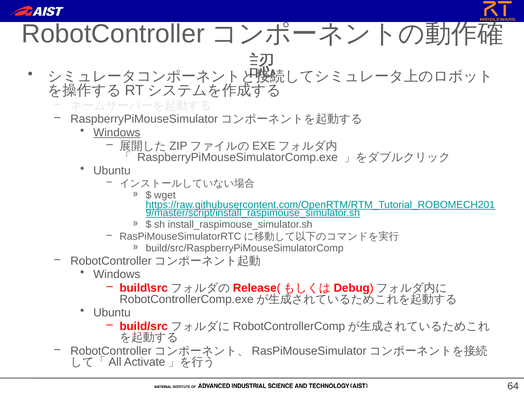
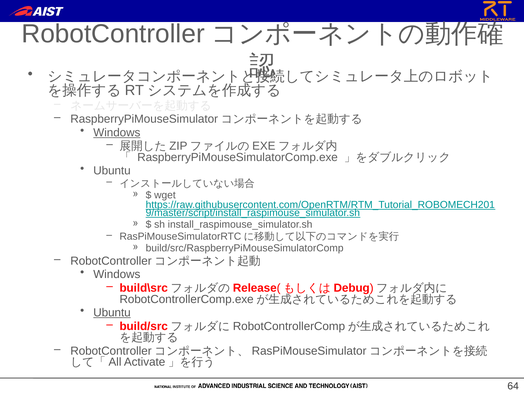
Ubuntu underline: none -> present (112, 313)
